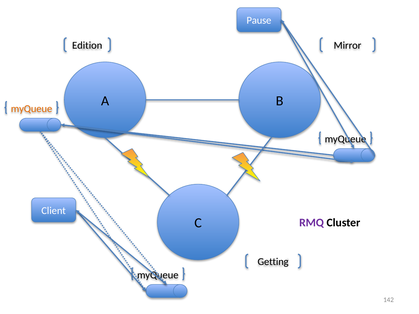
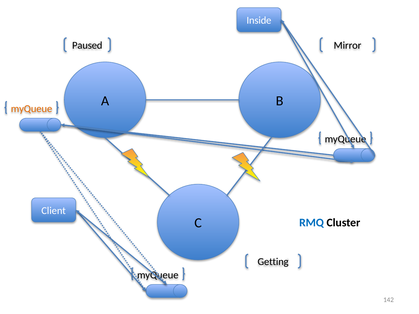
Pause: Pause -> Inside (259, 20)
Edition: Edition -> Paused (87, 45)
RMQ colour: purple -> blue (312, 223)
